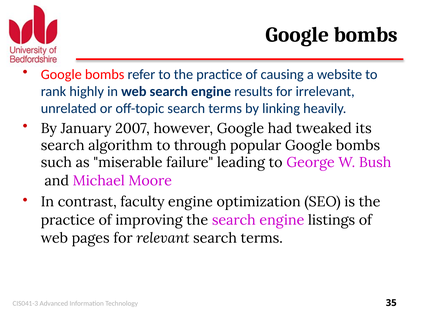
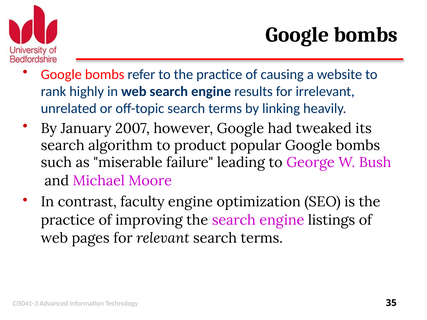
through: through -> product (200, 146)
